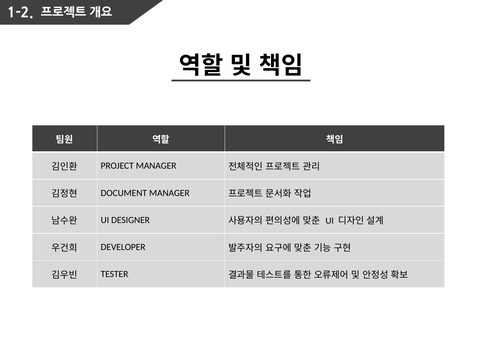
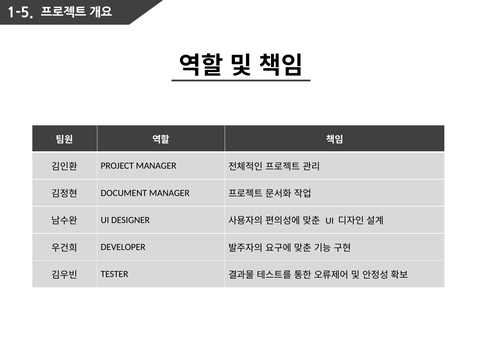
1-2: 1-2 -> 1-5 (20, 13)
